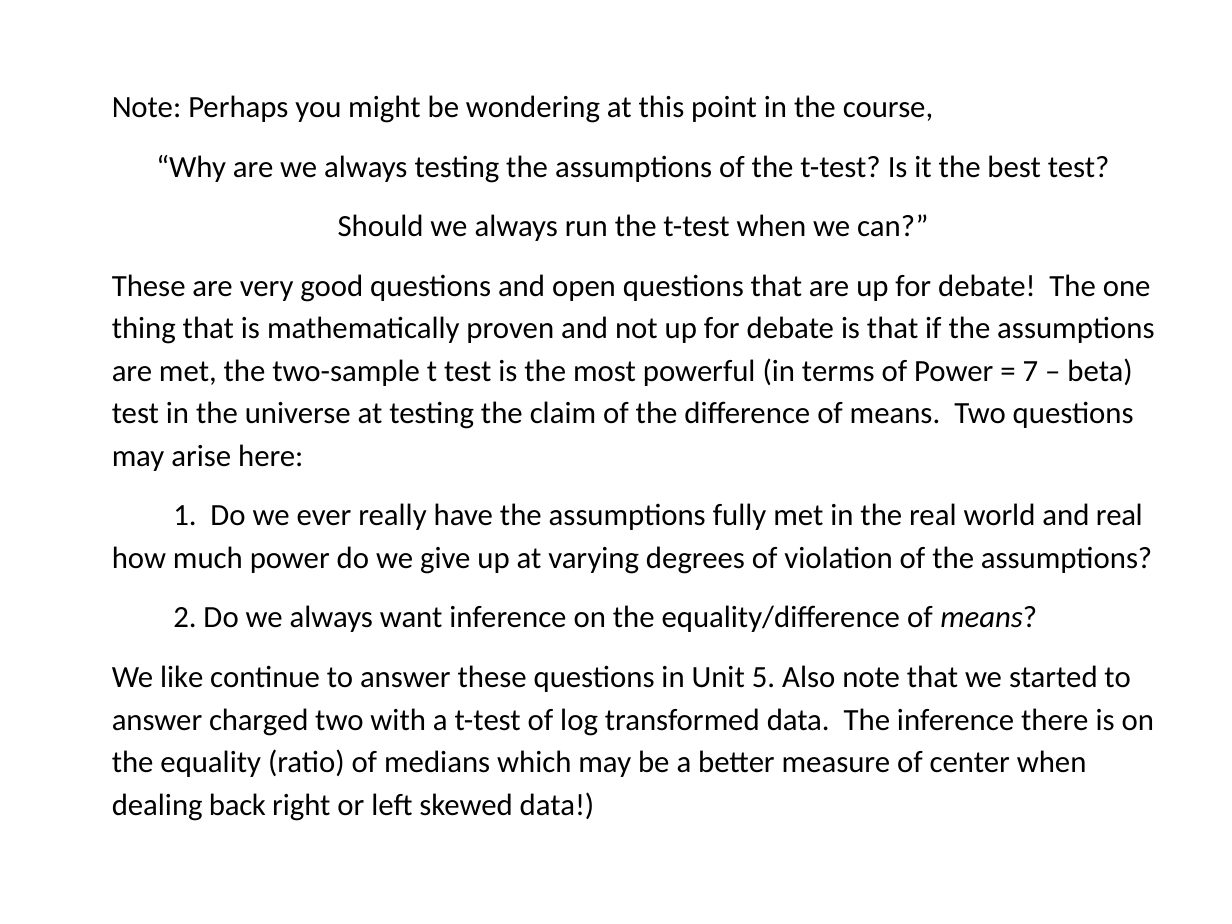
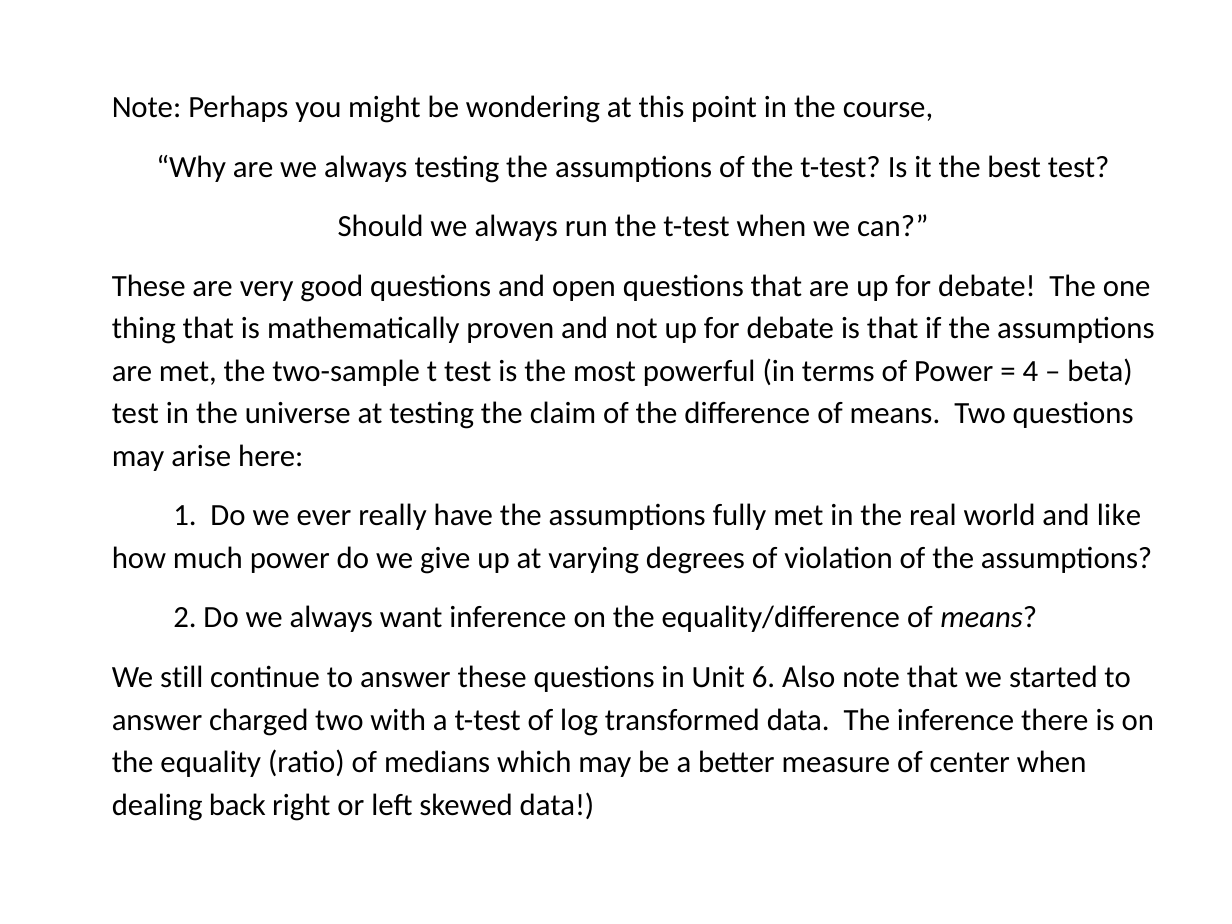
7: 7 -> 4 (1030, 371)
and real: real -> like (1119, 516)
like: like -> still (182, 677)
5: 5 -> 6 (764, 677)
